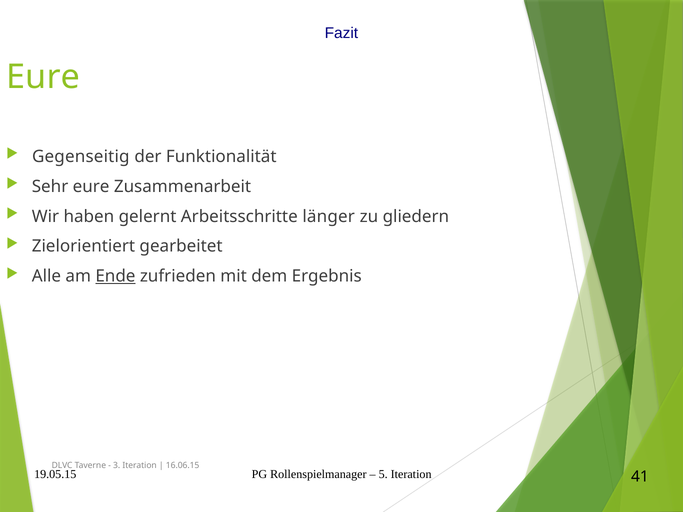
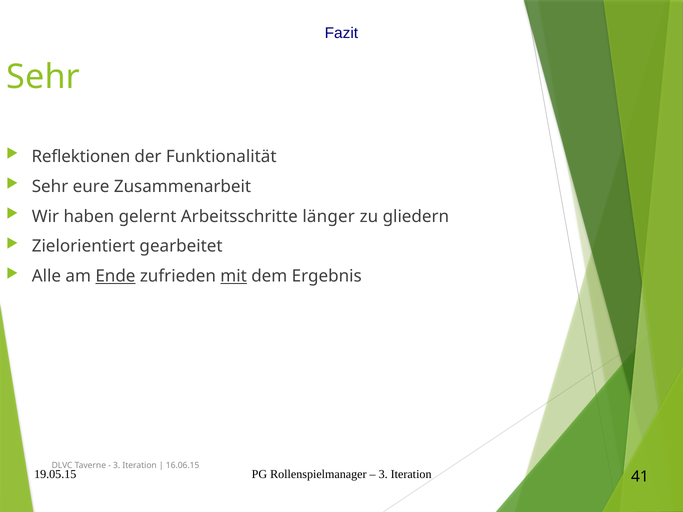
Eure: Eure -> Sehr (43, 77)
Gegenseitig: Gegenseitig -> Reflektionen (81, 157)
mit underline: none -> present (234, 276)
5: 5 -> 3 (383, 475)
